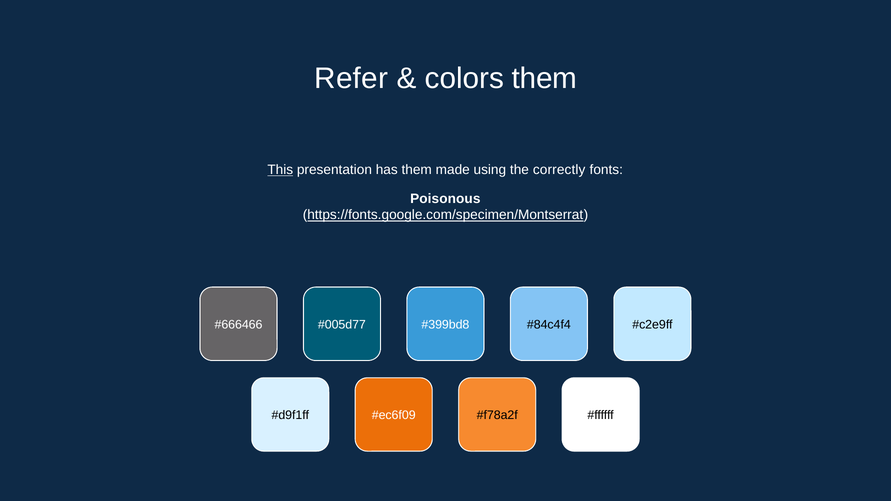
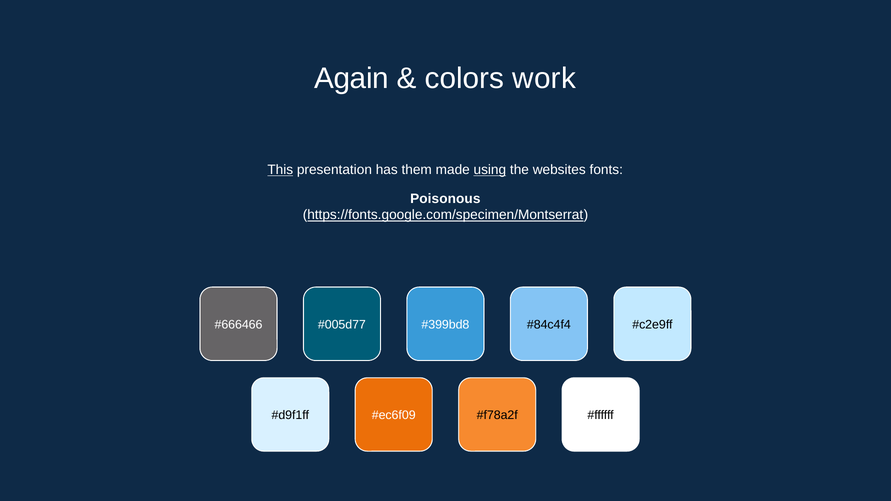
Refer: Refer -> Again (352, 79)
colors them: them -> work (544, 79)
using underline: none -> present (490, 170)
correctly: correctly -> websites (559, 170)
